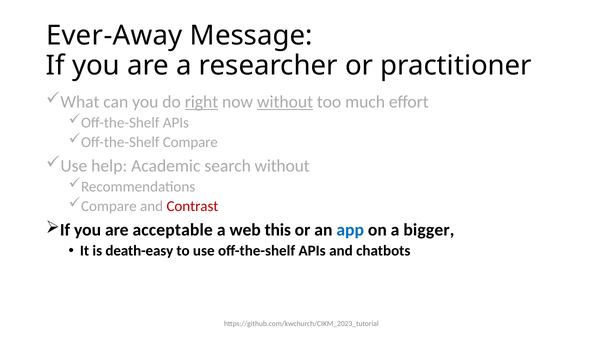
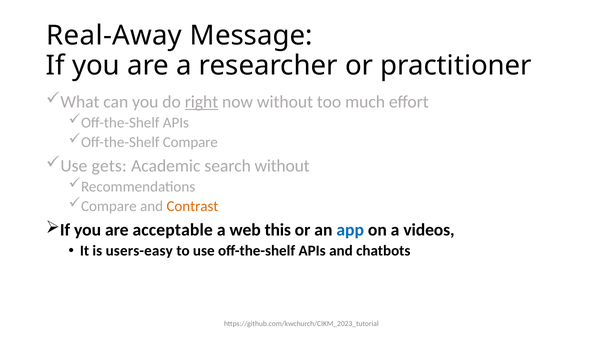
Ever-Away: Ever-Away -> Real-Away (114, 36)
without underline: present -> none (285, 102)
help: help -> gets (109, 166)
Contrast colour: red -> orange (192, 206)
bigger: bigger -> videos (429, 230)
death-easy: death-easy -> users-easy (139, 251)
